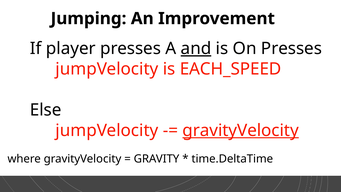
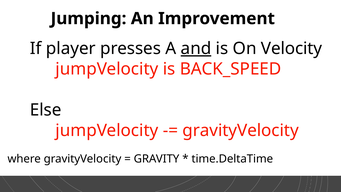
On Presses: Presses -> Velocity (292, 48)
EACH_SPEED: EACH_SPEED -> BACK_SPEED (231, 69)
gravityVelocity underline: present -> none (241, 130)
